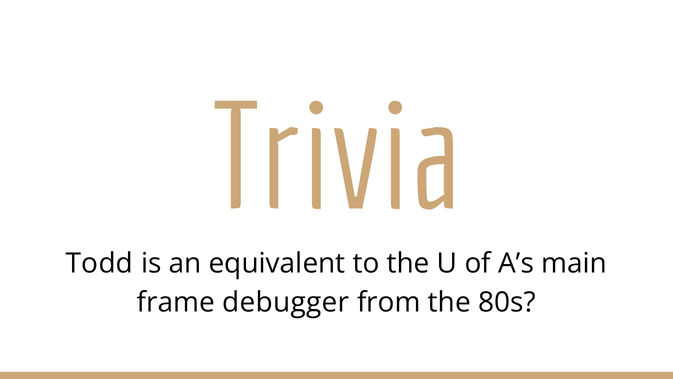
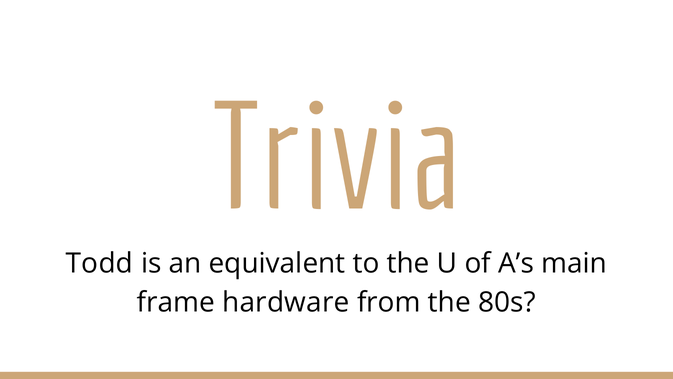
debugger: debugger -> hardware (286, 302)
